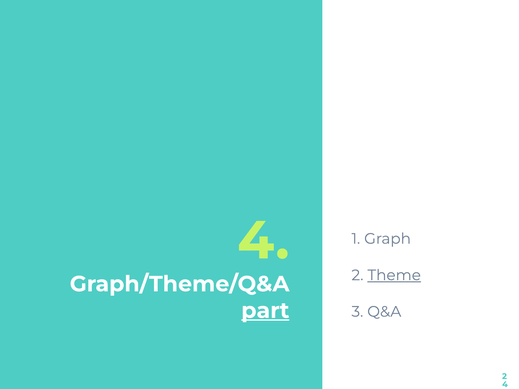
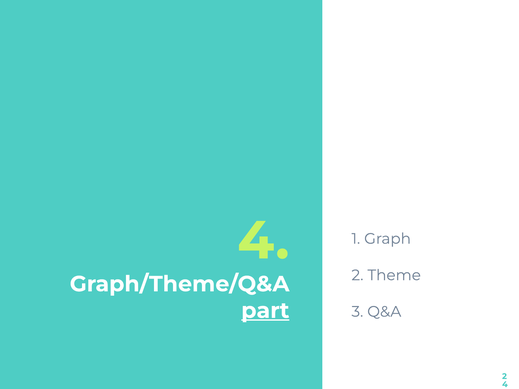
Theme underline: present -> none (394, 275)
